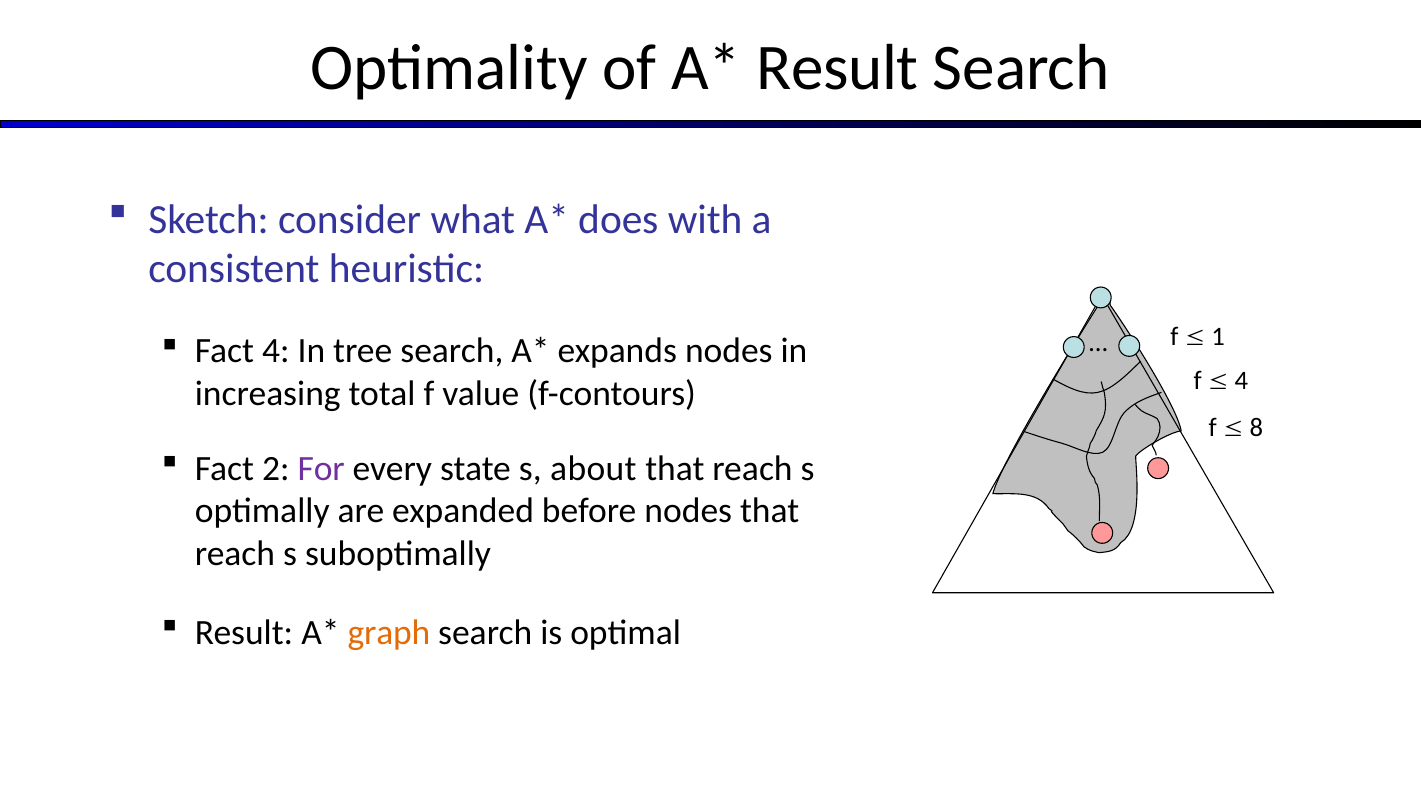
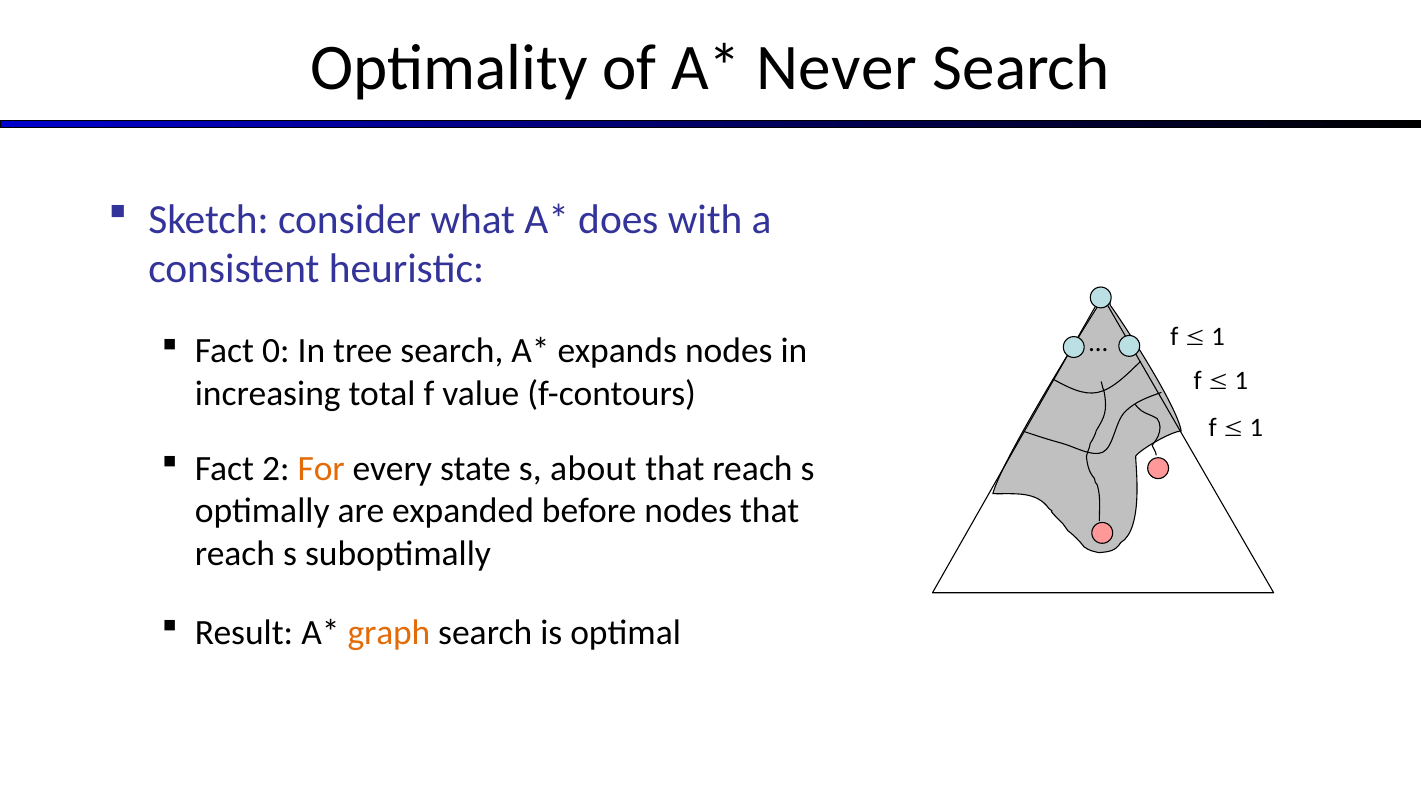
Result: Result -> Never (837, 68)
Fact 4: 4 -> 0 (276, 351)
4: 4 -> 1 (1241, 381)
8: 8 -> 1 (1256, 427)
For colour: purple -> orange (321, 469)
